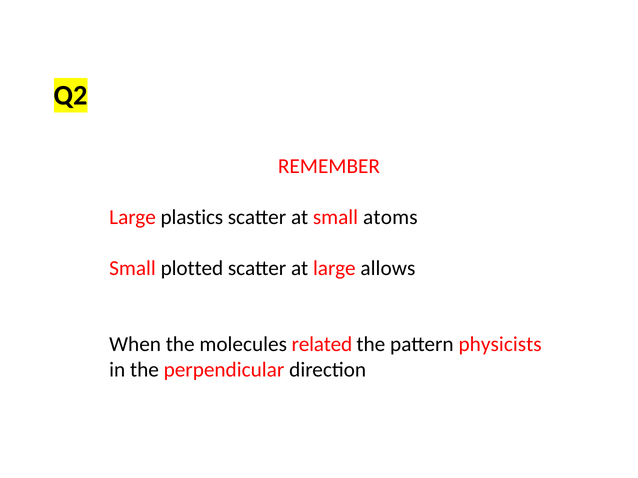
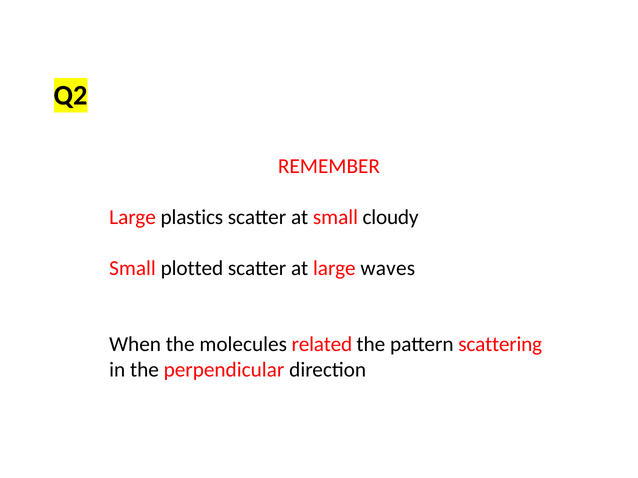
atoms: atoms -> cloudy (391, 217)
allows: allows -> waves (388, 268)
physicists: physicists -> scattering (500, 345)
